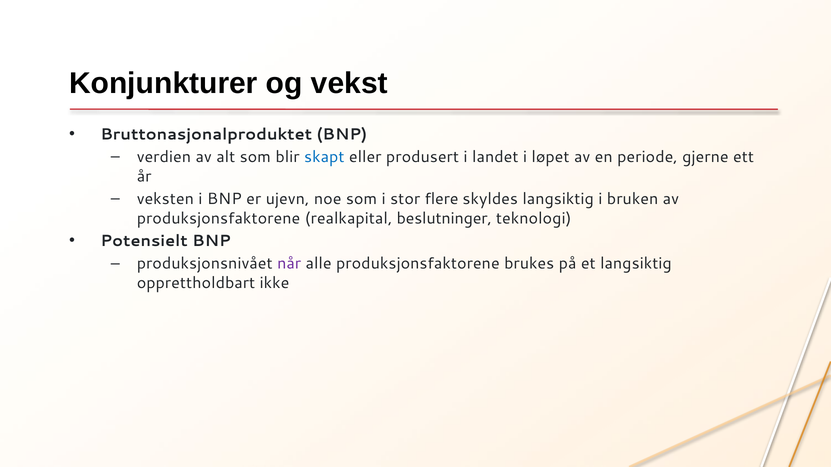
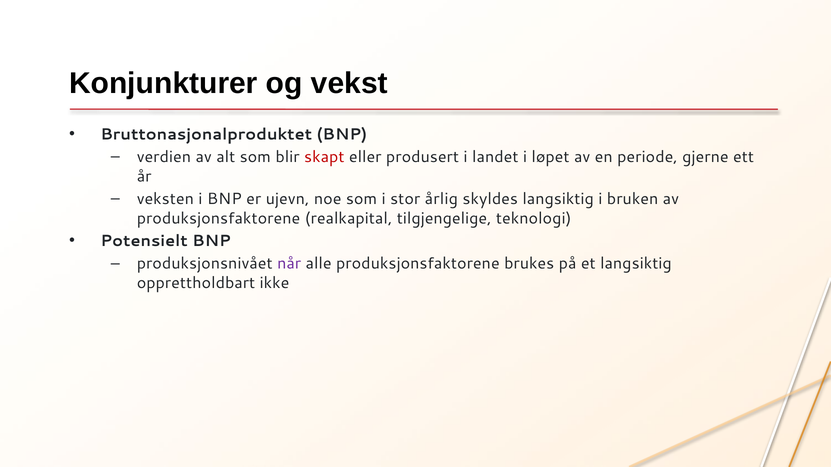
skapt colour: blue -> red (324, 157)
flere: flere -> årlig (441, 199)
beslutninger: beslutninger -> tilgjengelige (444, 219)
